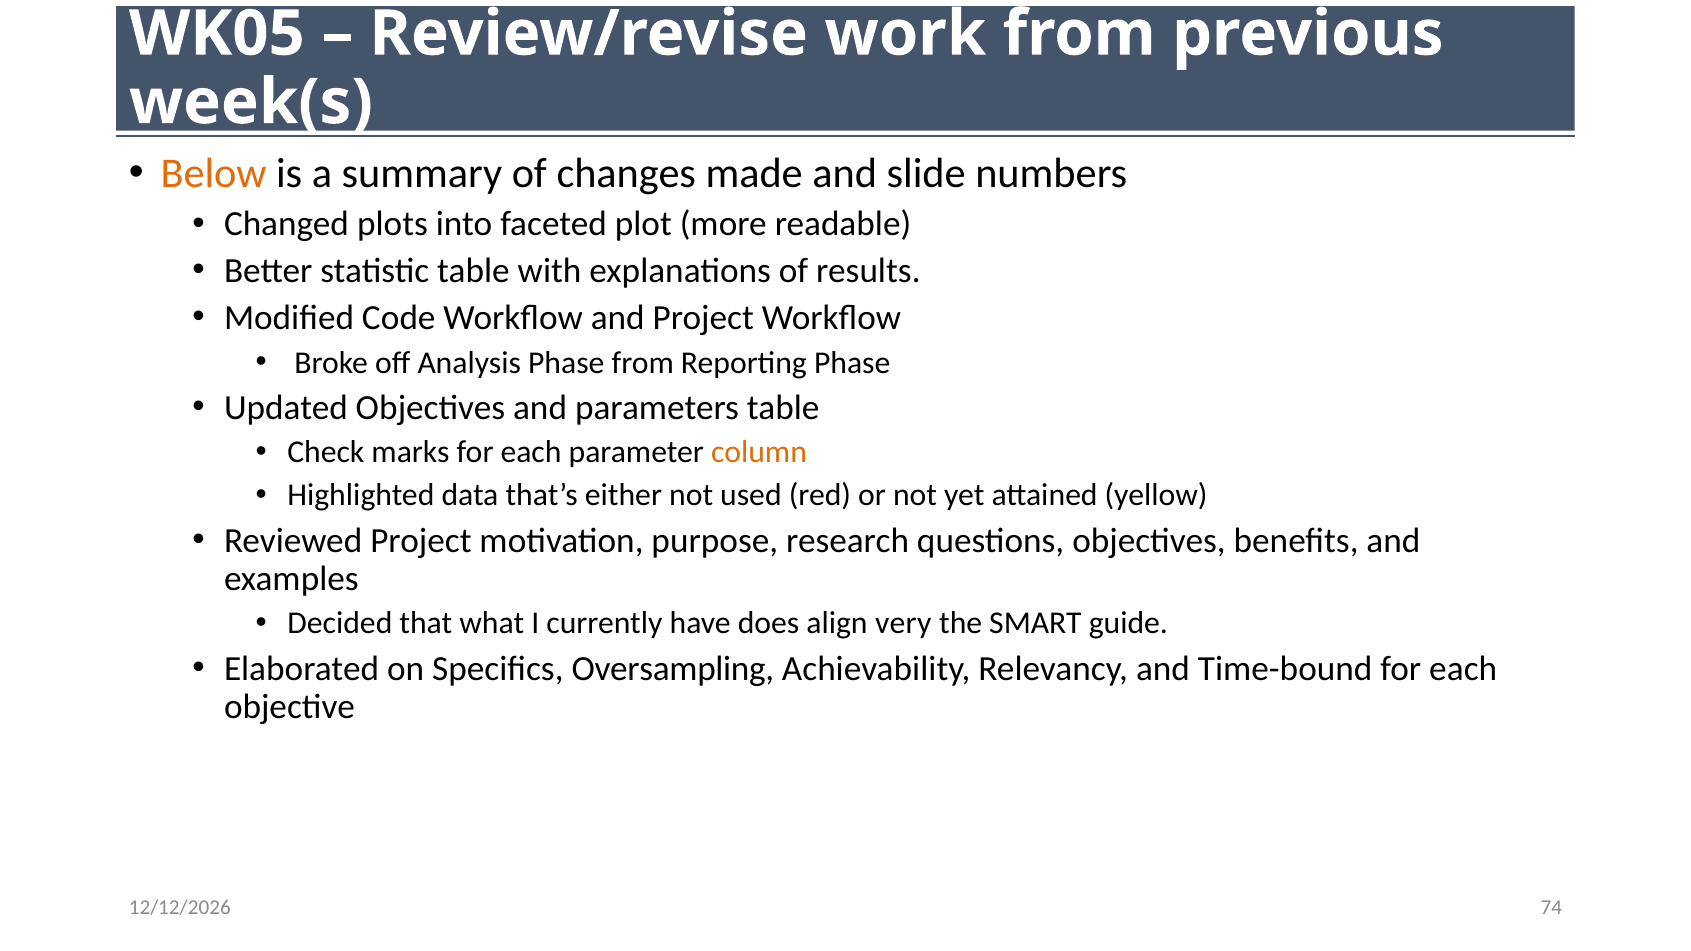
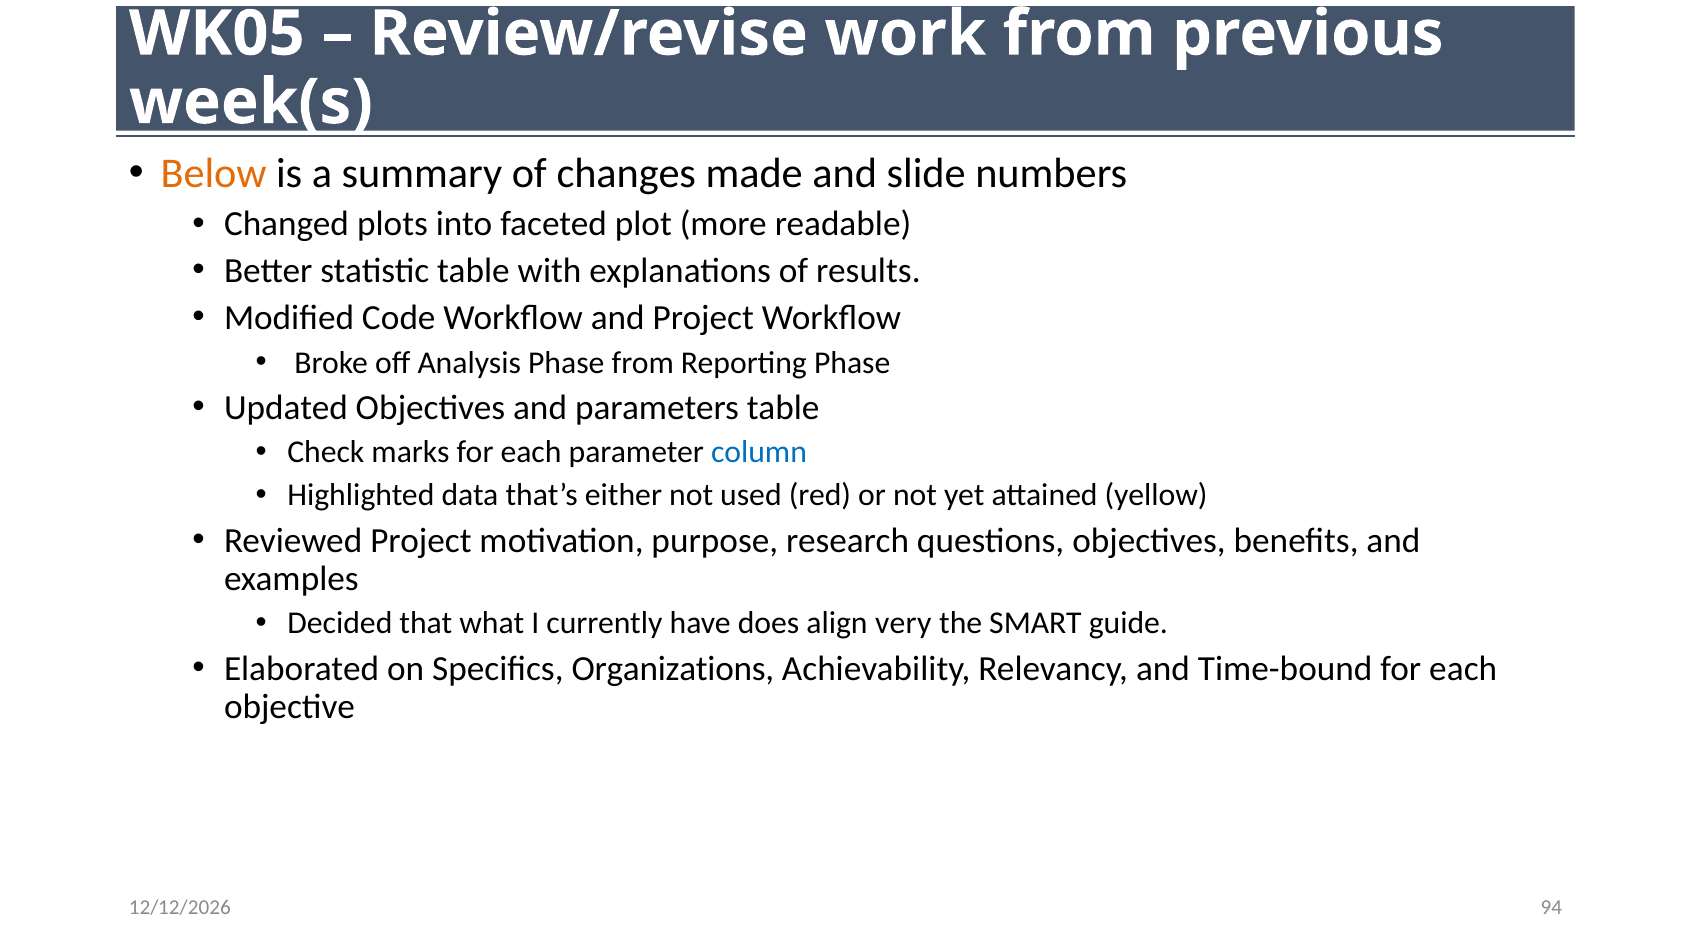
column colour: orange -> blue (759, 453)
Oversampling: Oversampling -> Organizations (673, 669)
74: 74 -> 94 (1551, 908)
